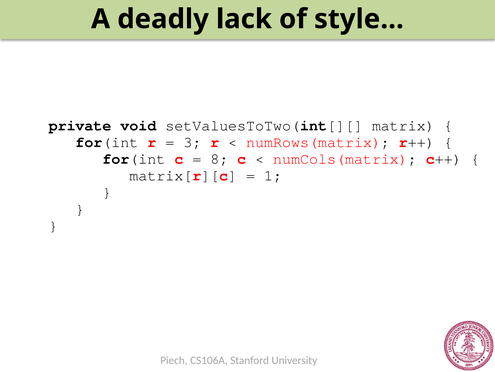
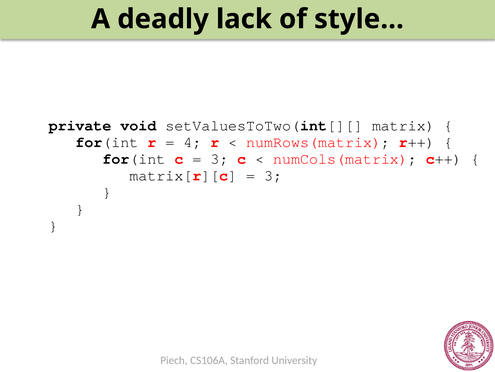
3: 3 -> 4 (192, 142)
8: 8 -> 3 (219, 159)
1: 1 -> 3 (273, 175)
